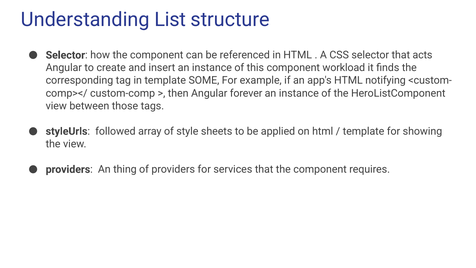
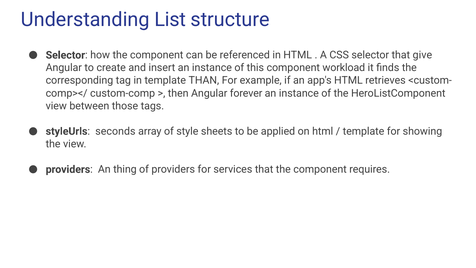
acts: acts -> give (422, 55)
SOME: SOME -> THAN (204, 80)
notifying: notifying -> retrieves (385, 80)
followed: followed -> seconds (115, 131)
